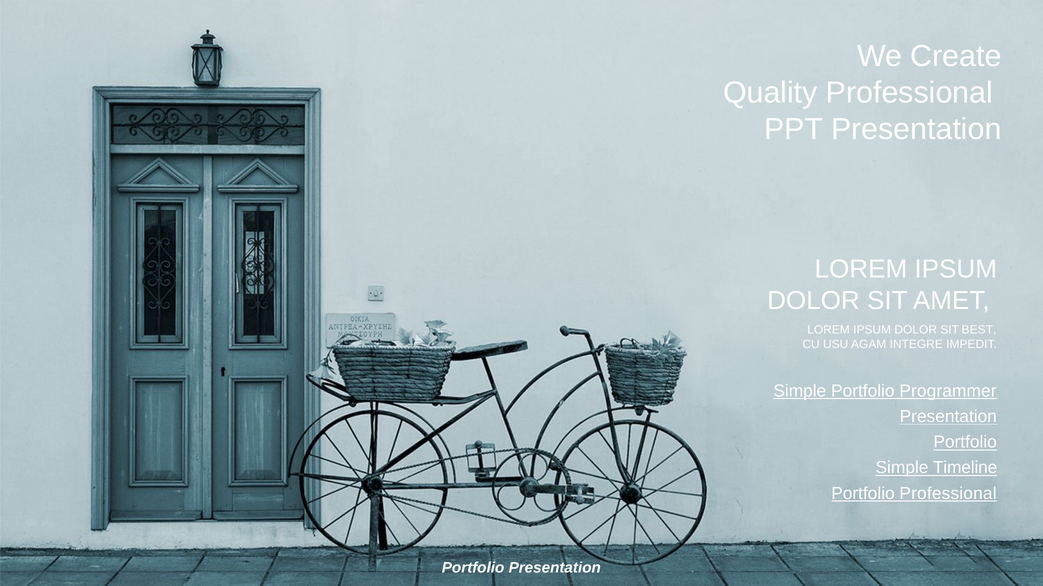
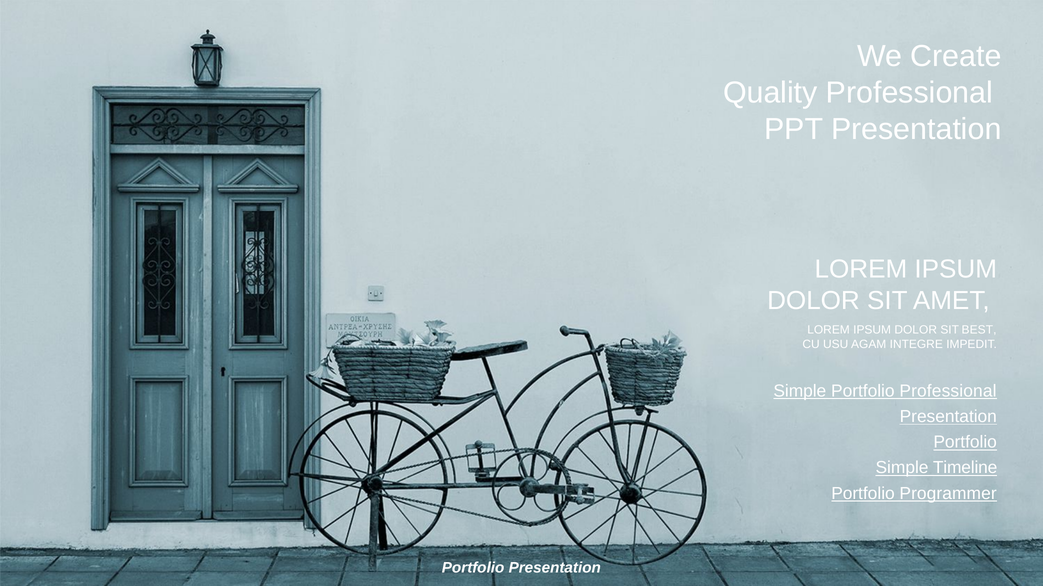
Portfolio Programmer: Programmer -> Professional (948, 391)
Portfolio Professional: Professional -> Programmer (948, 494)
